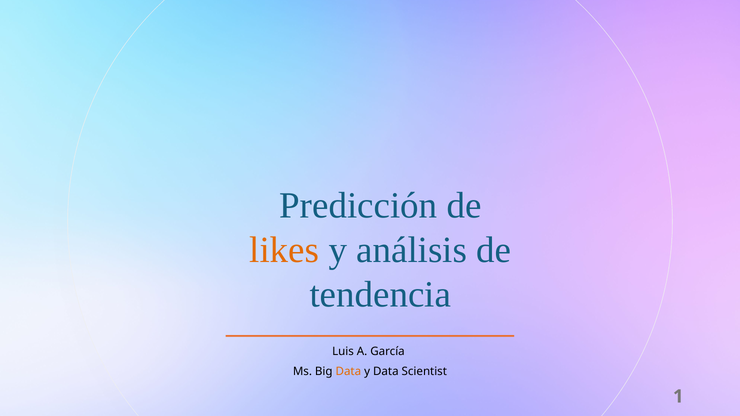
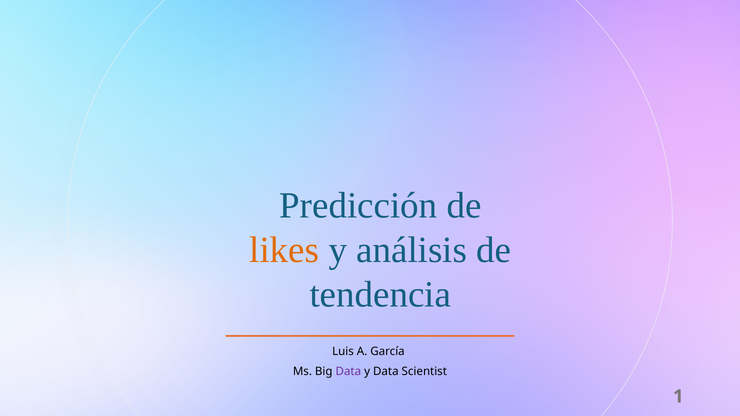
Data colour: orange -> purple (348, 372)
